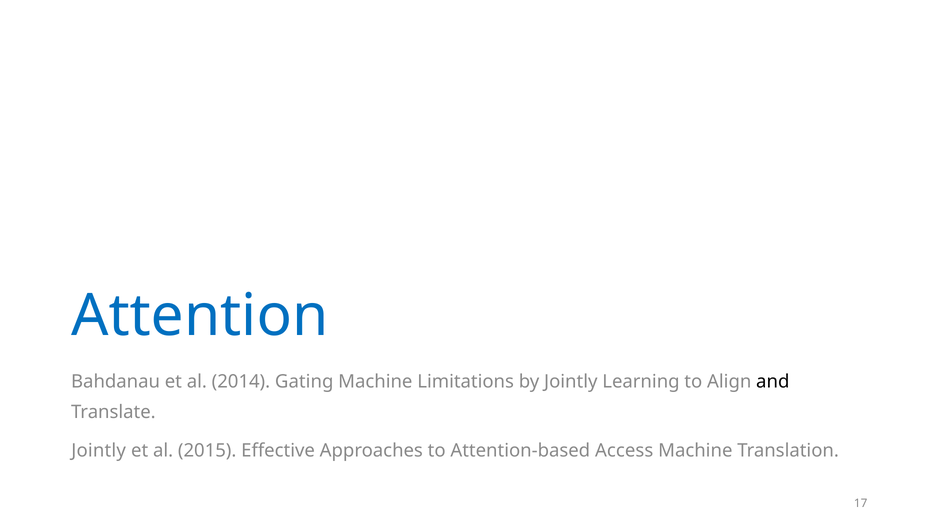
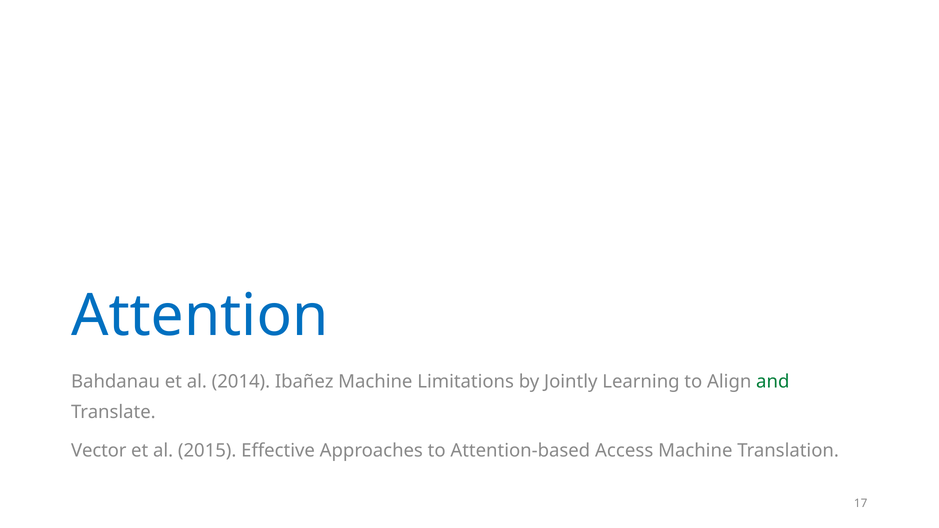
Gating: Gating -> Ibañez (304, 382)
and colour: black -> green (773, 382)
Jointly: Jointly -> Vector (99, 451)
